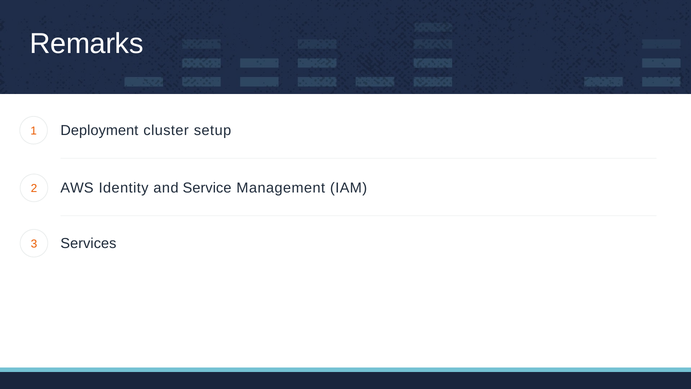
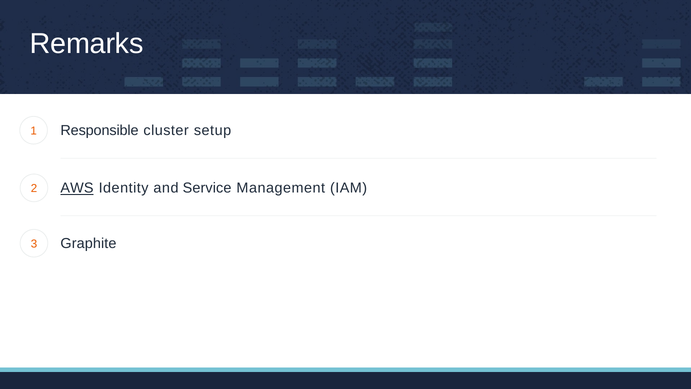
Deployment: Deployment -> Responsible (100, 130)
AWS underline: none -> present (77, 188)
Services: Services -> Graphite (88, 243)
